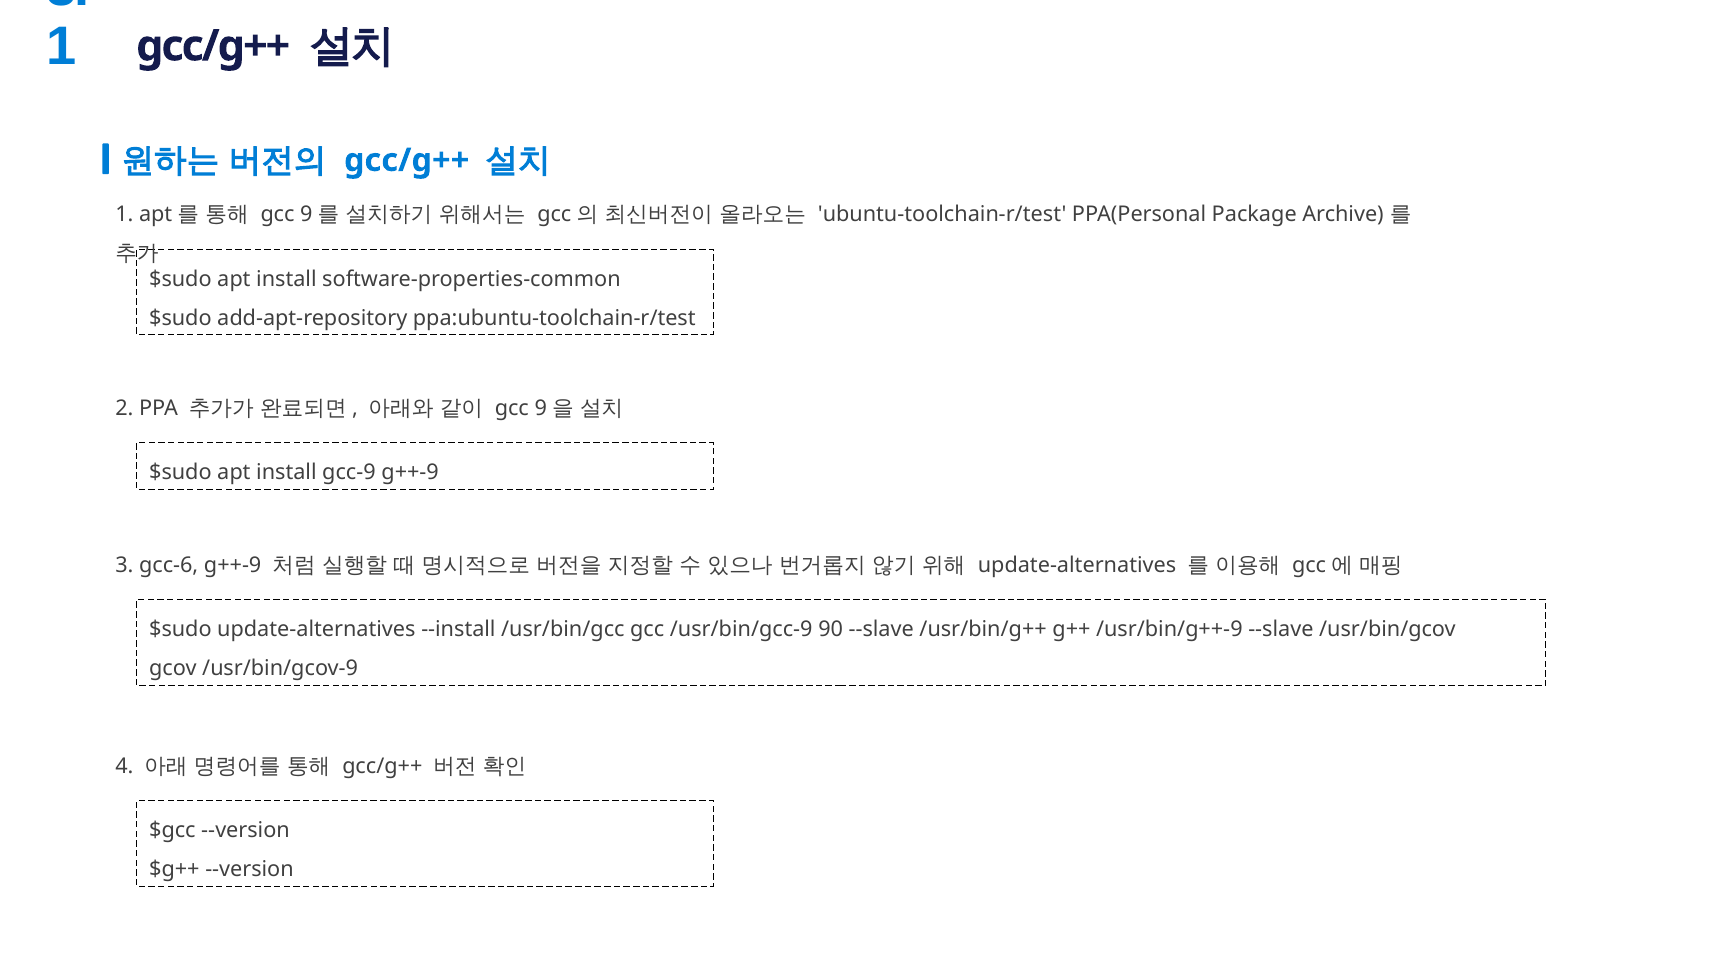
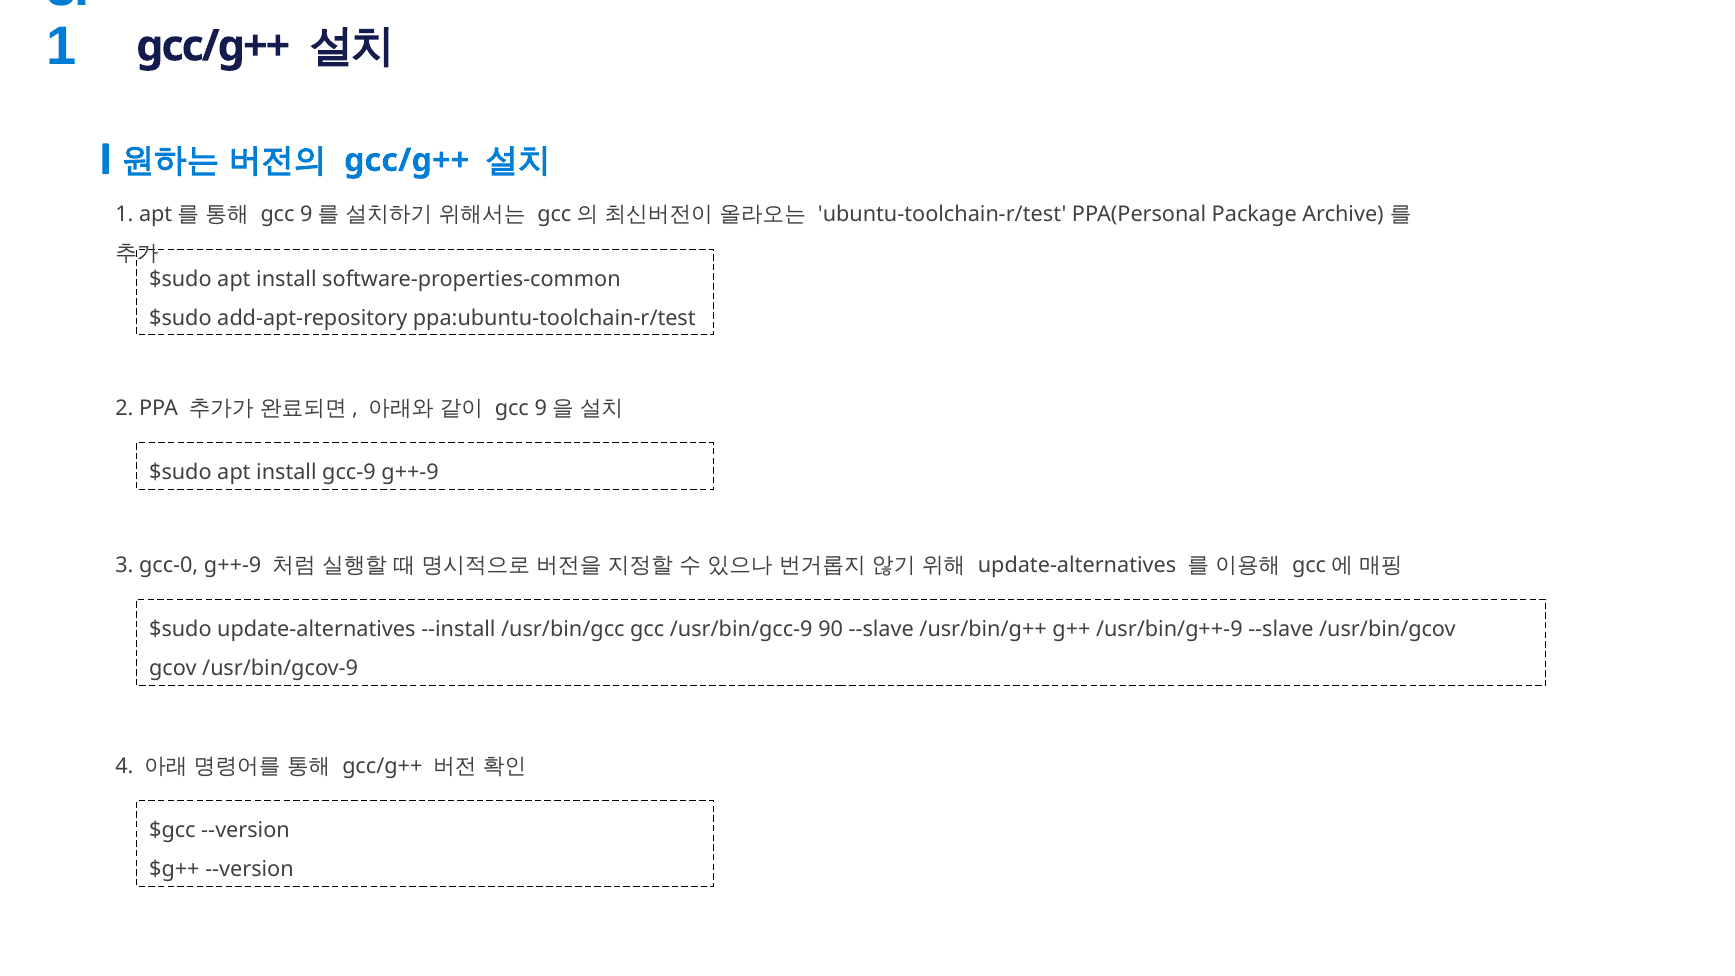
gcc-6: gcc-6 -> gcc-0 (169, 565)
